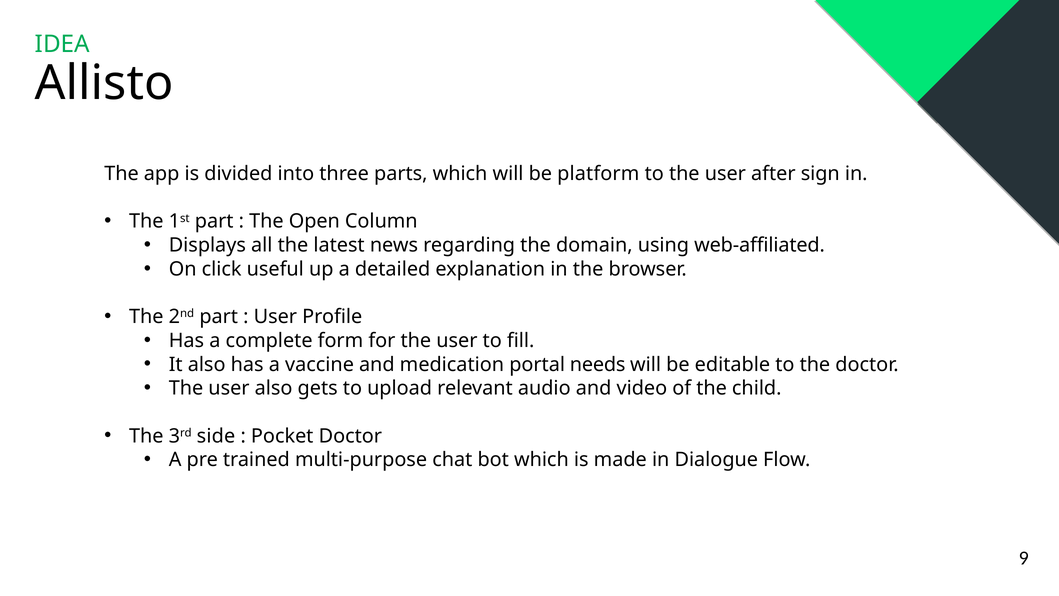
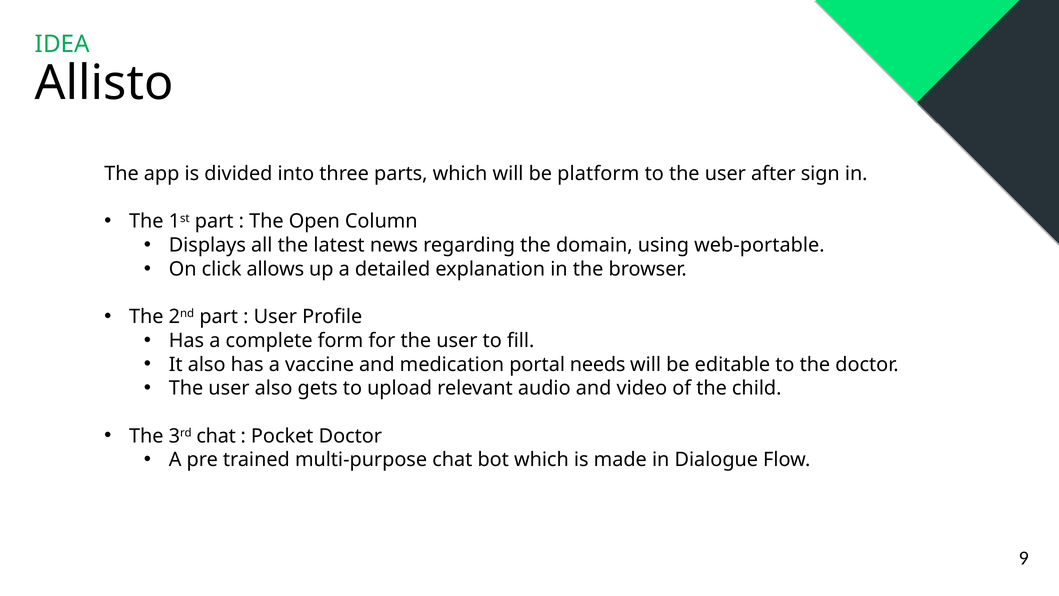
web-affiliated: web-affiliated -> web-portable (759, 245)
useful: useful -> allows (275, 269)
3rd side: side -> chat (216, 436)
